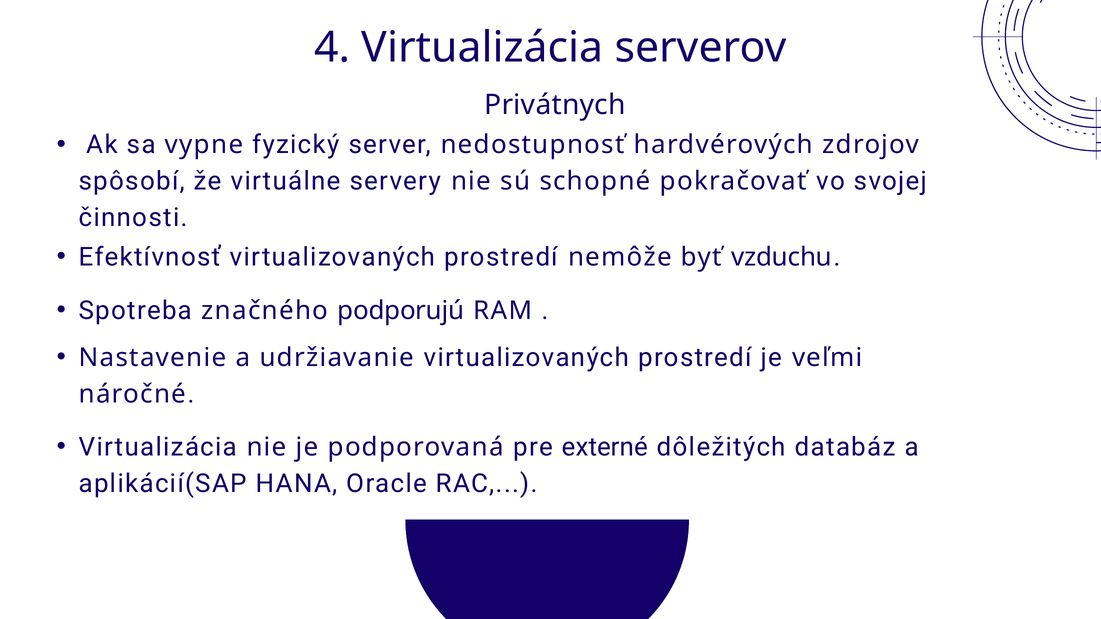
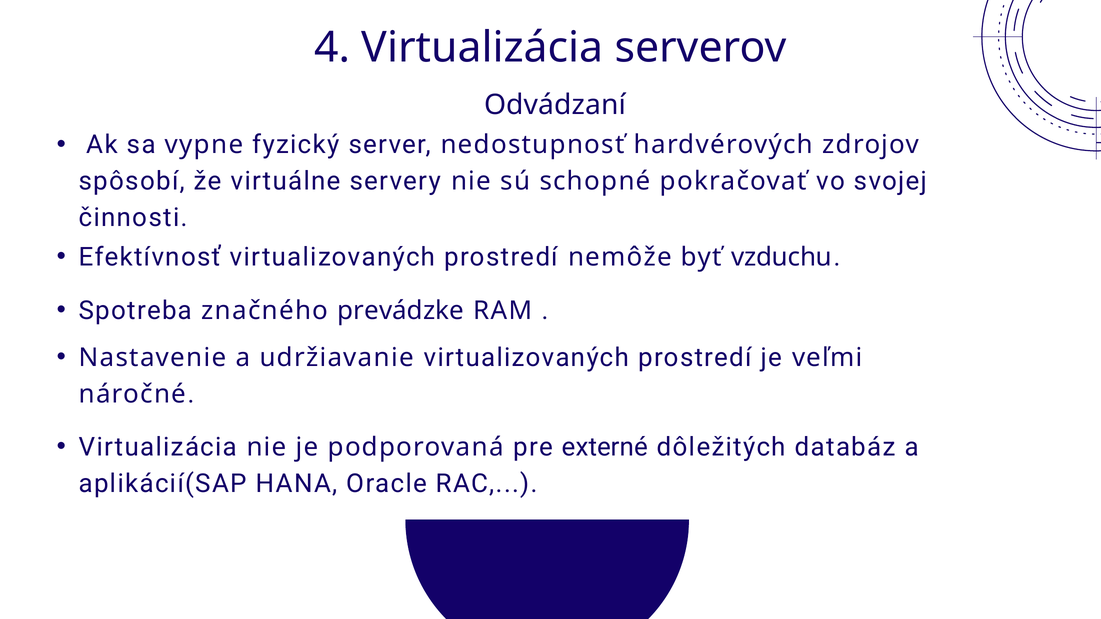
Privátnych: Privátnych -> Odvádzaní (555, 105)
podporujú: podporujú -> prevádzke (401, 311)
